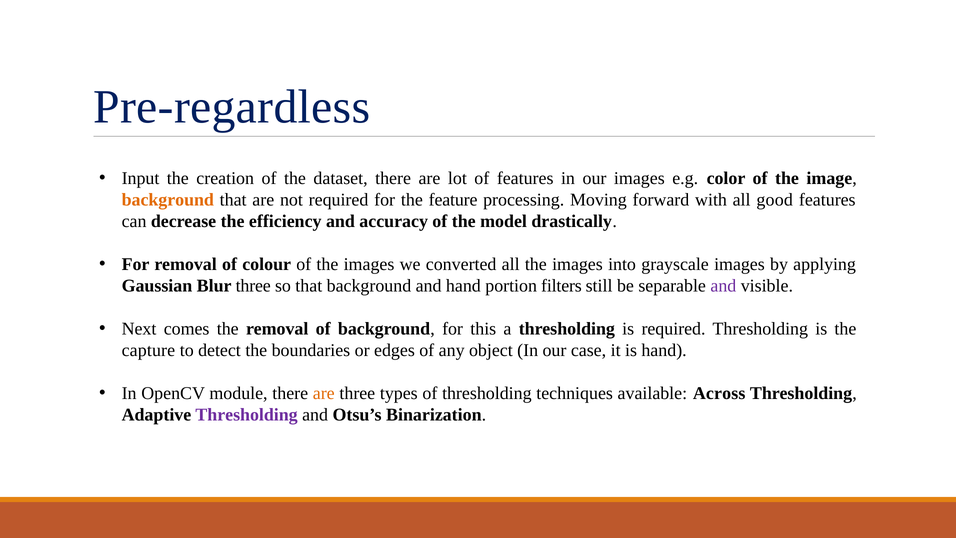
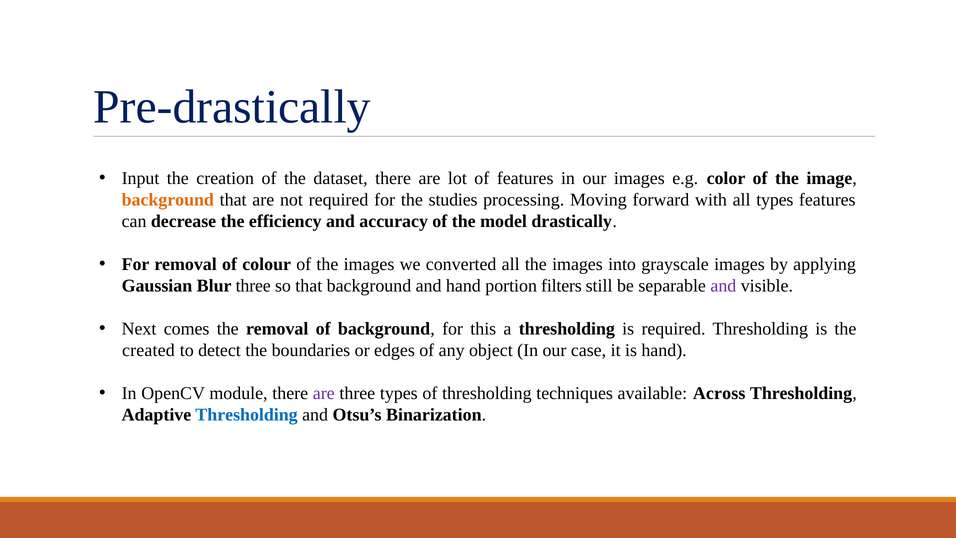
Pre-regardless: Pre-regardless -> Pre-drastically (232, 107)
feature: feature -> studies (453, 200)
all good: good -> types (775, 200)
capture: capture -> created (148, 350)
are colour: orange -> purple (324, 393)
Thresholding colour: purple -> blue (247, 415)
